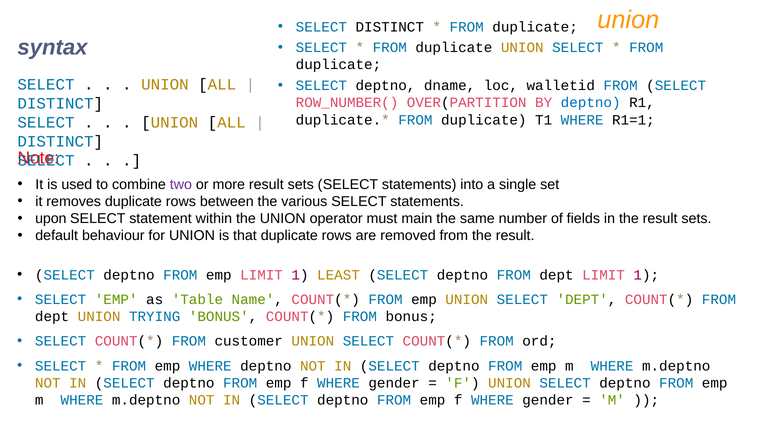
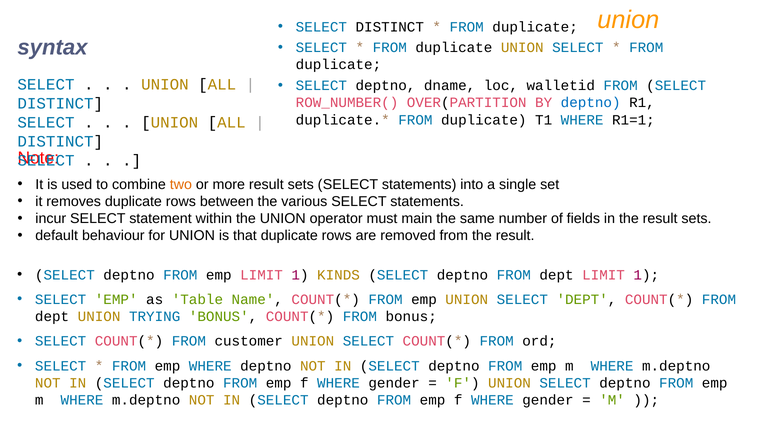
two colour: purple -> orange (181, 185)
upon: upon -> incur (51, 219)
LEAST: LEAST -> KINDS (338, 275)
